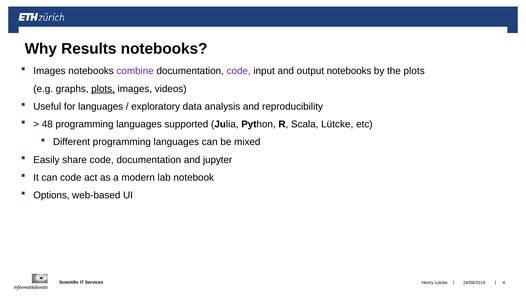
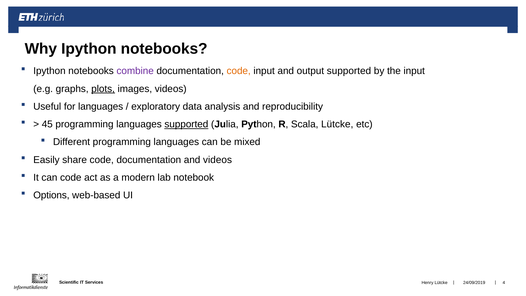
Why Results: Results -> Ipython (89, 49)
Images: Images -> Ipython (49, 71)
code colour: purple -> orange (239, 71)
output notebooks: notebooks -> supported (349, 71)
the plots: plots -> input (414, 71)
48: 48 -> 45 (47, 124)
supported underline: none -> present (186, 124)
and jupyter: jupyter -> videos (218, 160)
